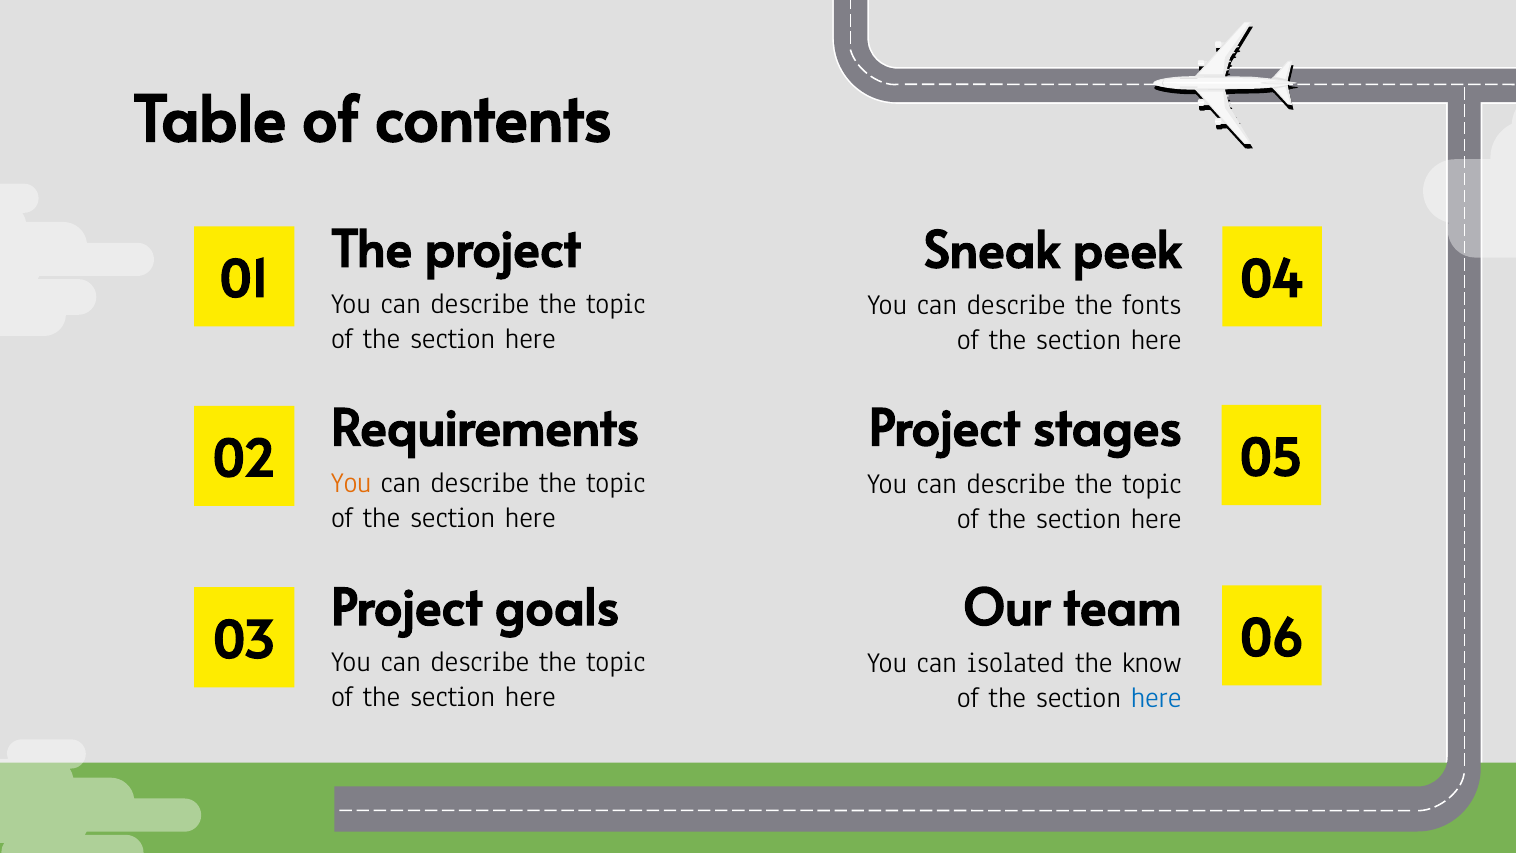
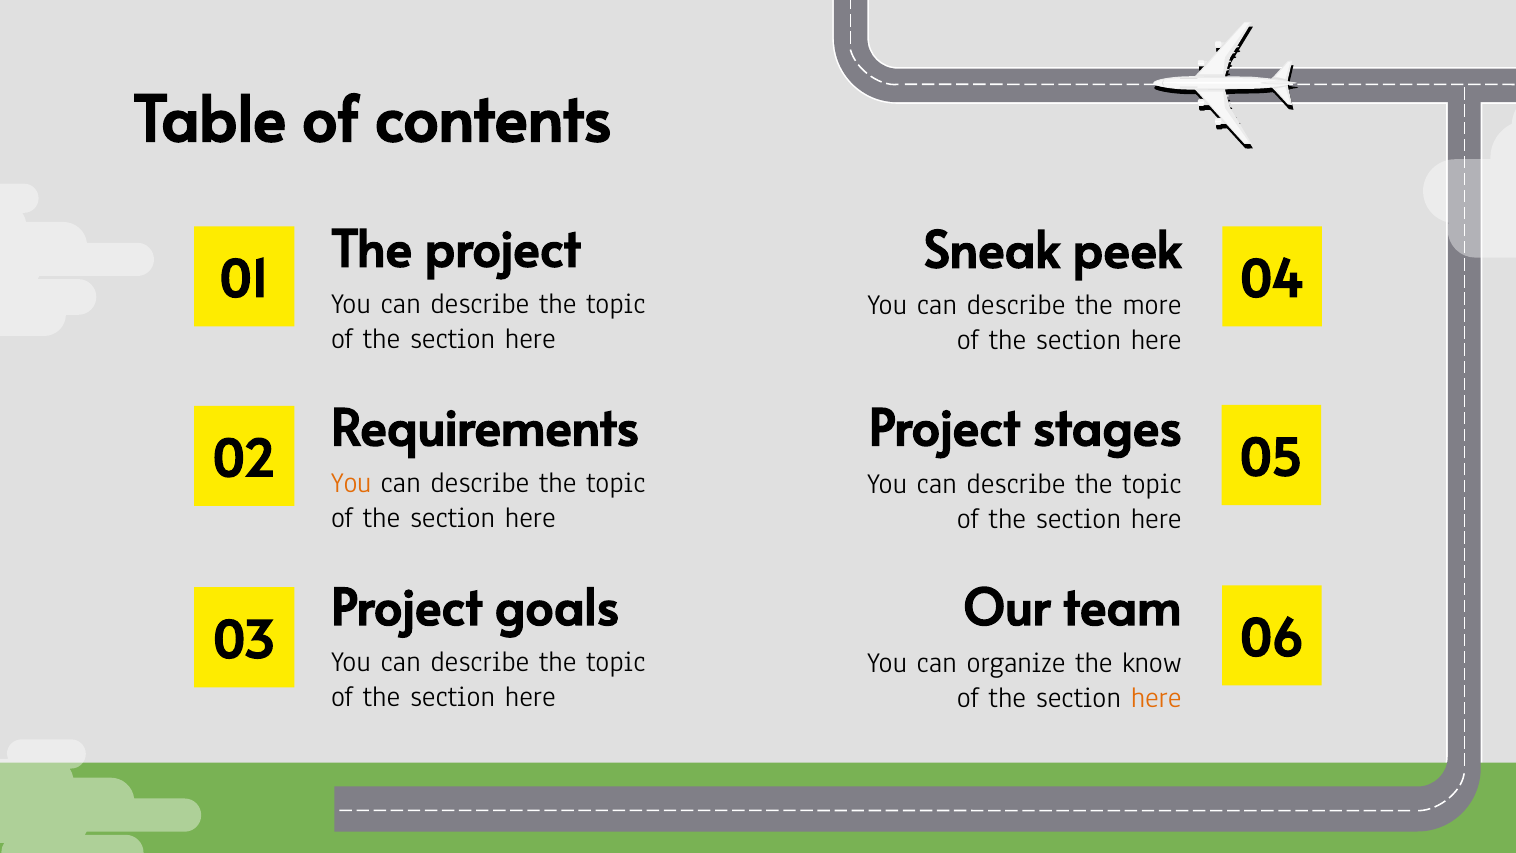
fonts: fonts -> more (1152, 304)
isolated: isolated -> organize (1016, 663)
here colour: blue -> orange (1156, 698)
